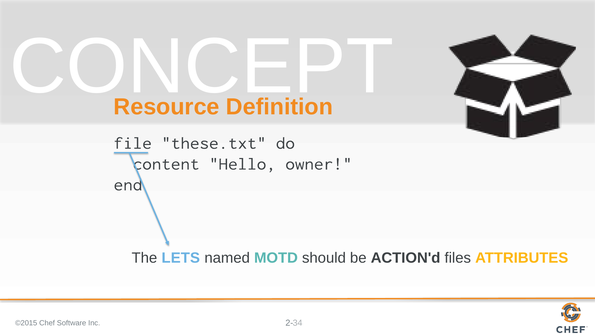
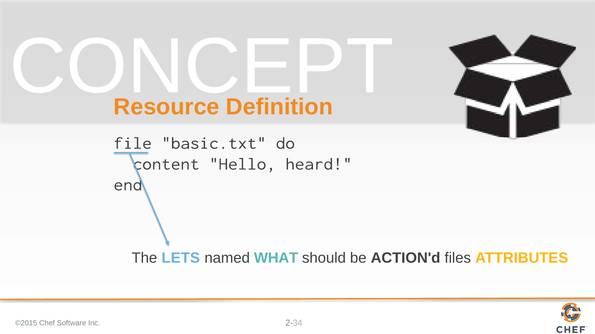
these.txt: these.txt -> basic.txt (214, 143)
owner: owner -> heard (319, 164)
MOTD: MOTD -> WHAT (276, 258)
